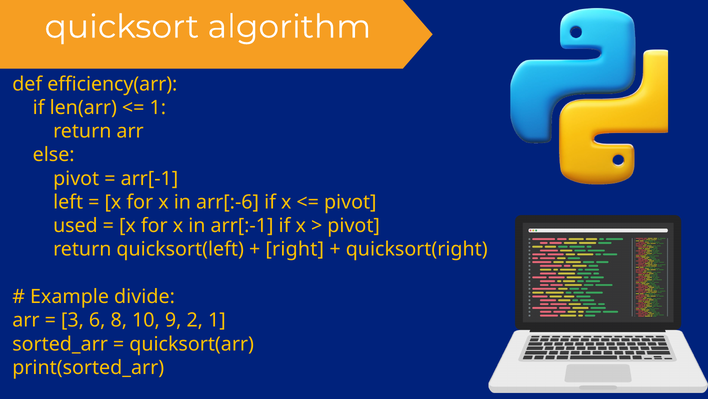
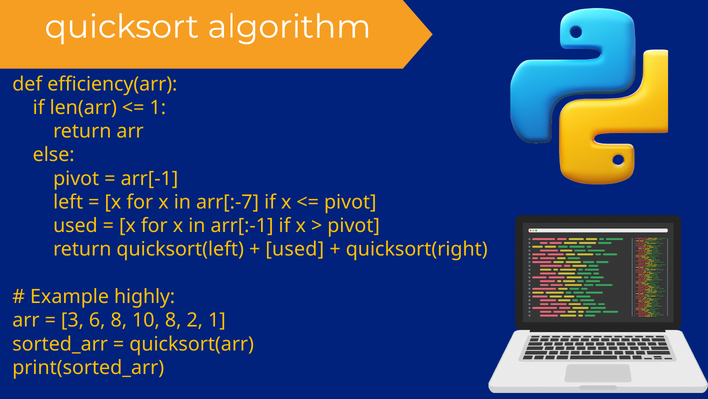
arr[:-6: arr[:-6 -> arr[:-7 (228, 202)
right: right -> used (295, 249)
divide: divide -> highly (145, 296)
10 9: 9 -> 8 (173, 320)
